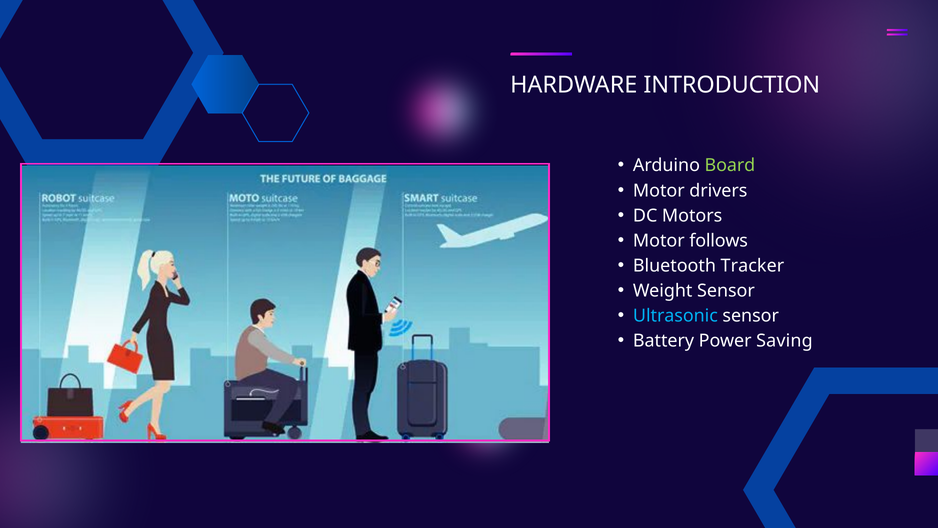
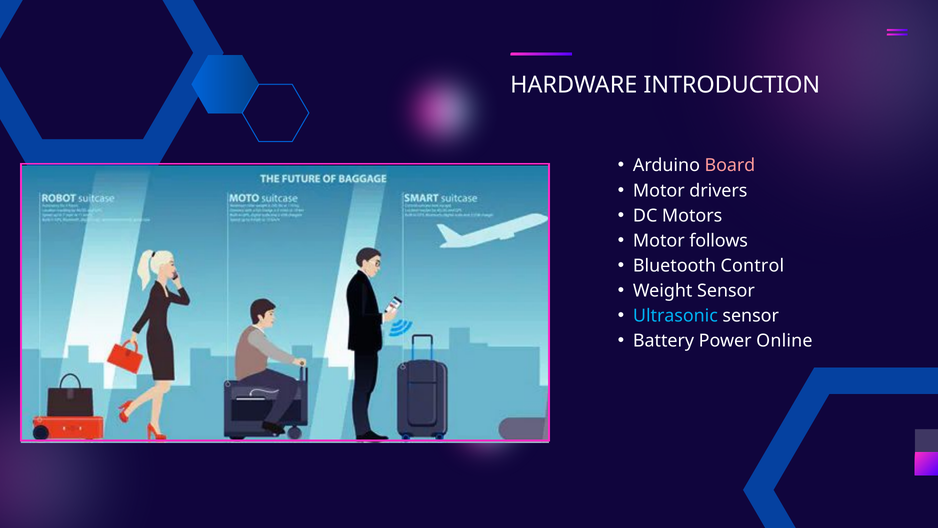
Board colour: light green -> pink (730, 165)
Tracker: Tracker -> Control (752, 266)
Saving: Saving -> Online (784, 341)
